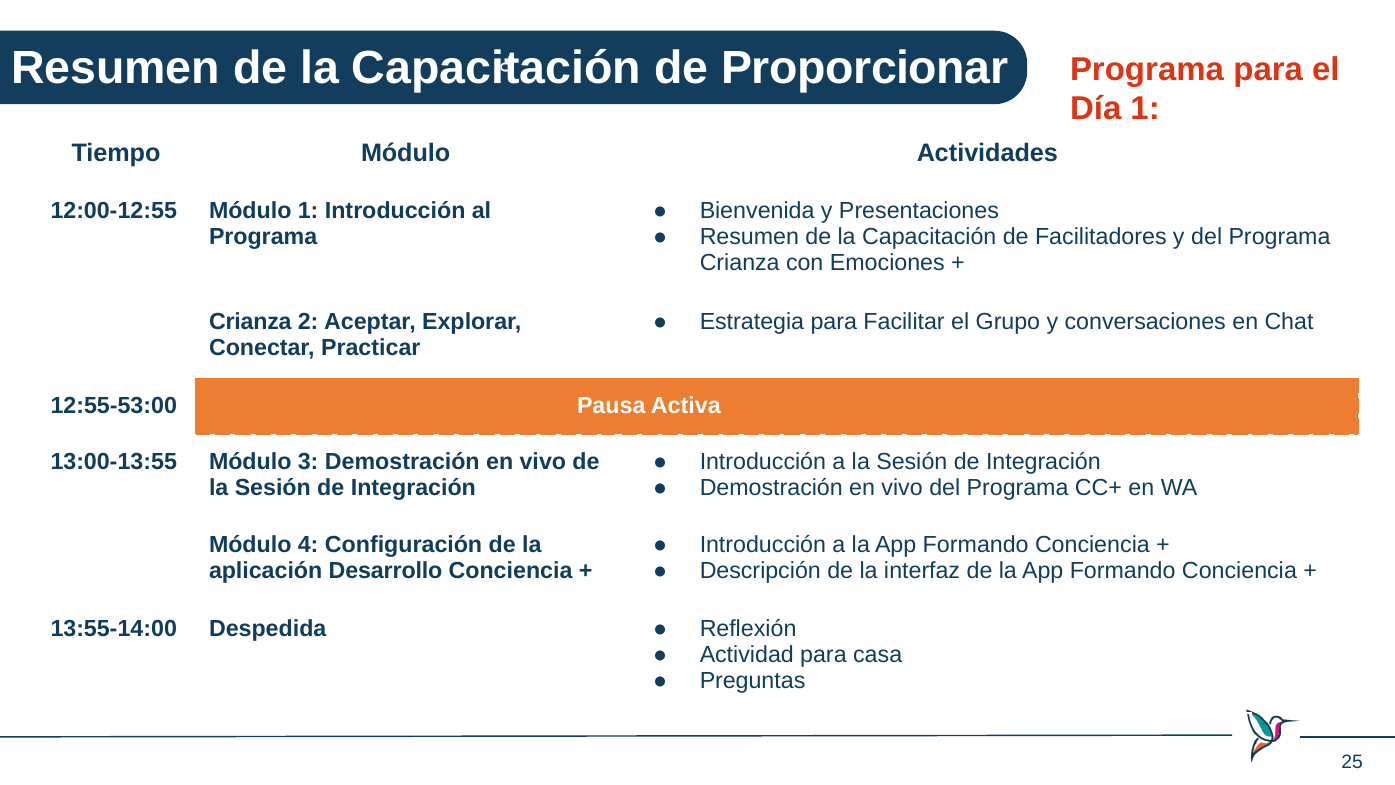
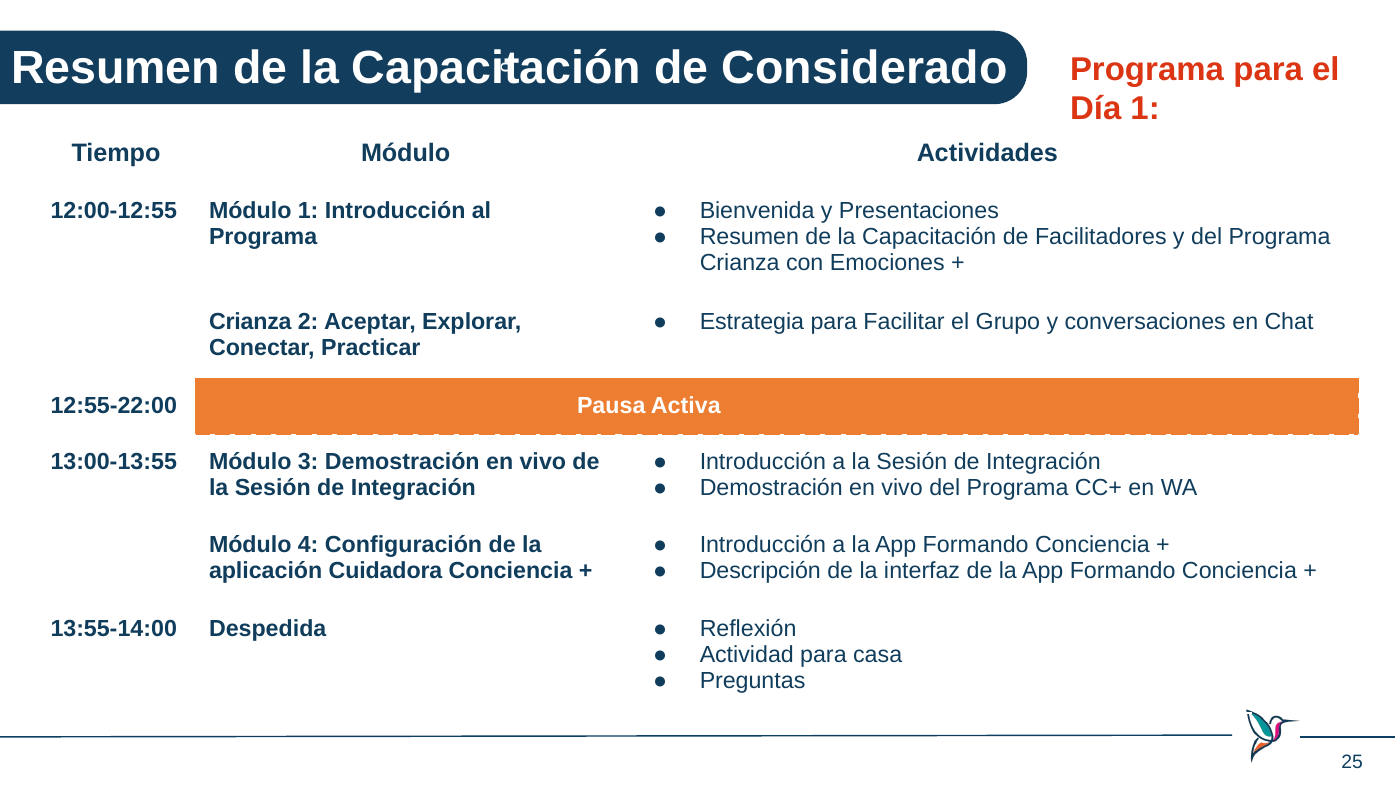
Proporcionar: Proporcionar -> Considerado (864, 68)
12:55-53:00: 12:55-53:00 -> 12:55-22:00 (114, 406)
Desarrollo: Desarrollo -> Cuidadora (386, 571)
